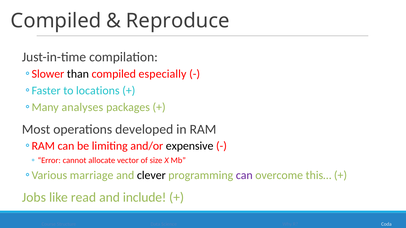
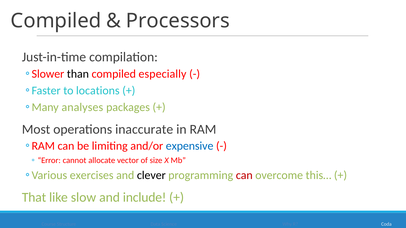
Reproduce: Reproduce -> Processors (178, 21)
developed: developed -> inaccurate (144, 130)
expensive colour: black -> blue (190, 146)
marriage: marriage -> exercises (92, 176)
can colour: purple -> red (244, 176)
Jobs: Jobs -> That (34, 198)
read: read -> slow (83, 198)
